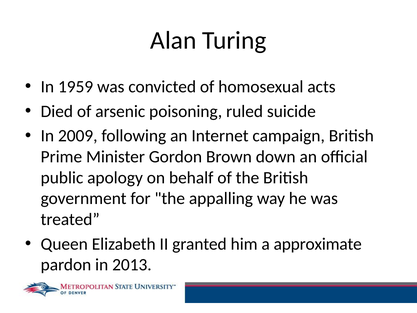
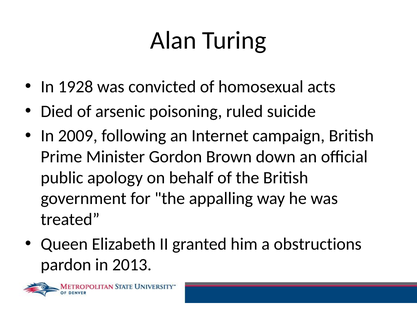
1959: 1959 -> 1928 (76, 87)
approximate: approximate -> obstructions (318, 244)
